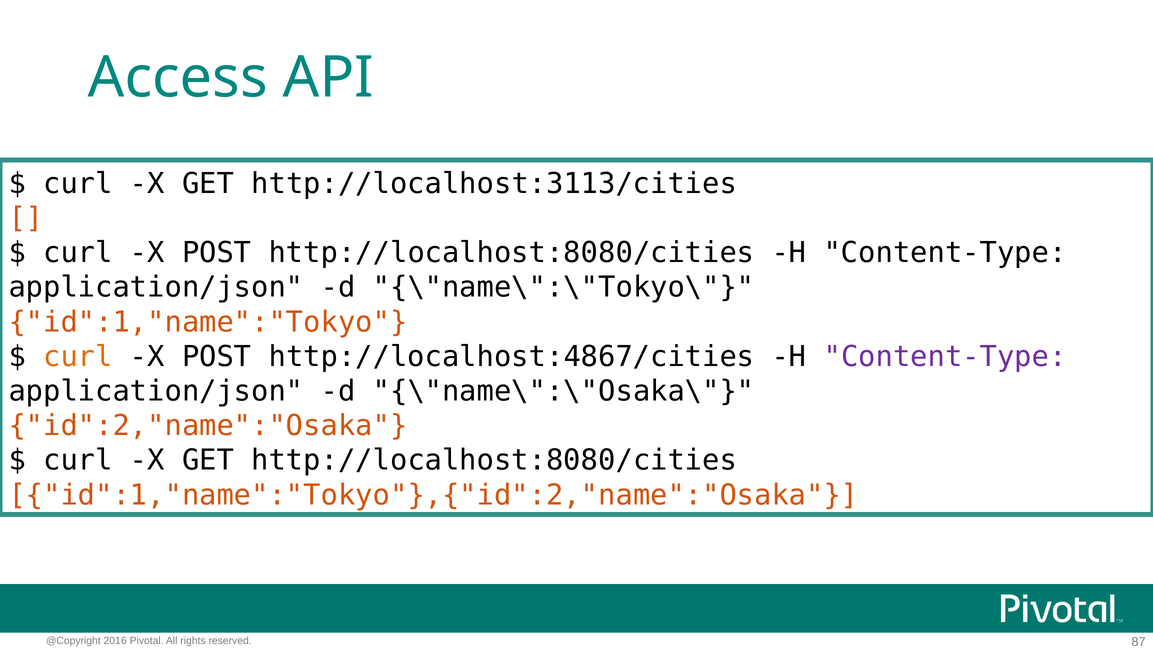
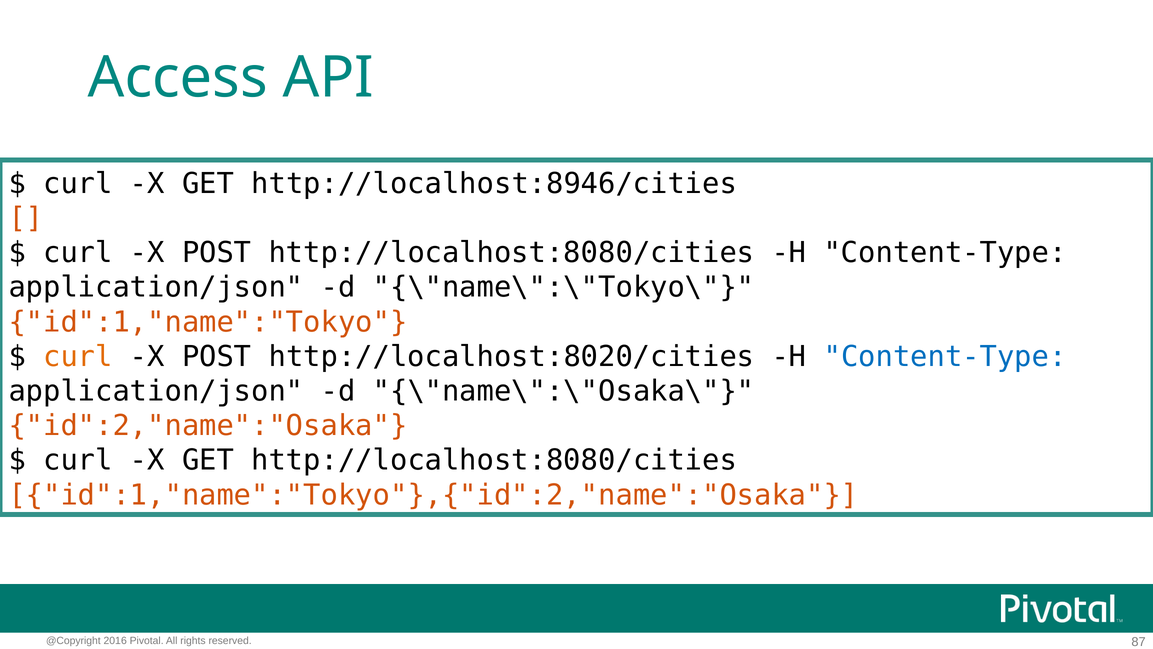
http://localhost:3113/cities: http://localhost:3113/cities -> http://localhost:8946/cities (494, 183)
http://localhost:4867/cities: http://localhost:4867/cities -> http://localhost:8020/cities (511, 356)
Content-Type colour: purple -> blue (945, 356)
